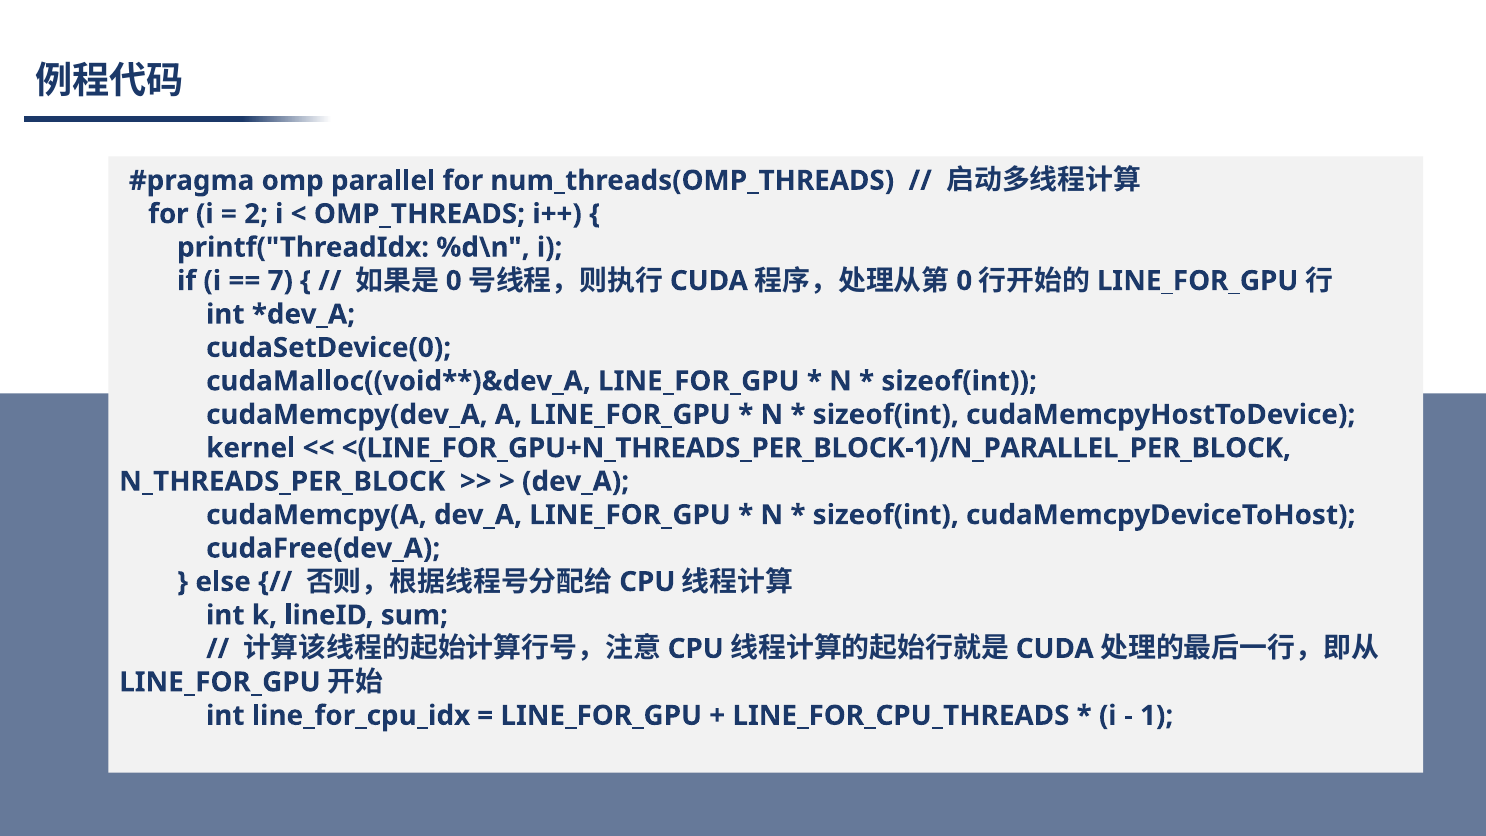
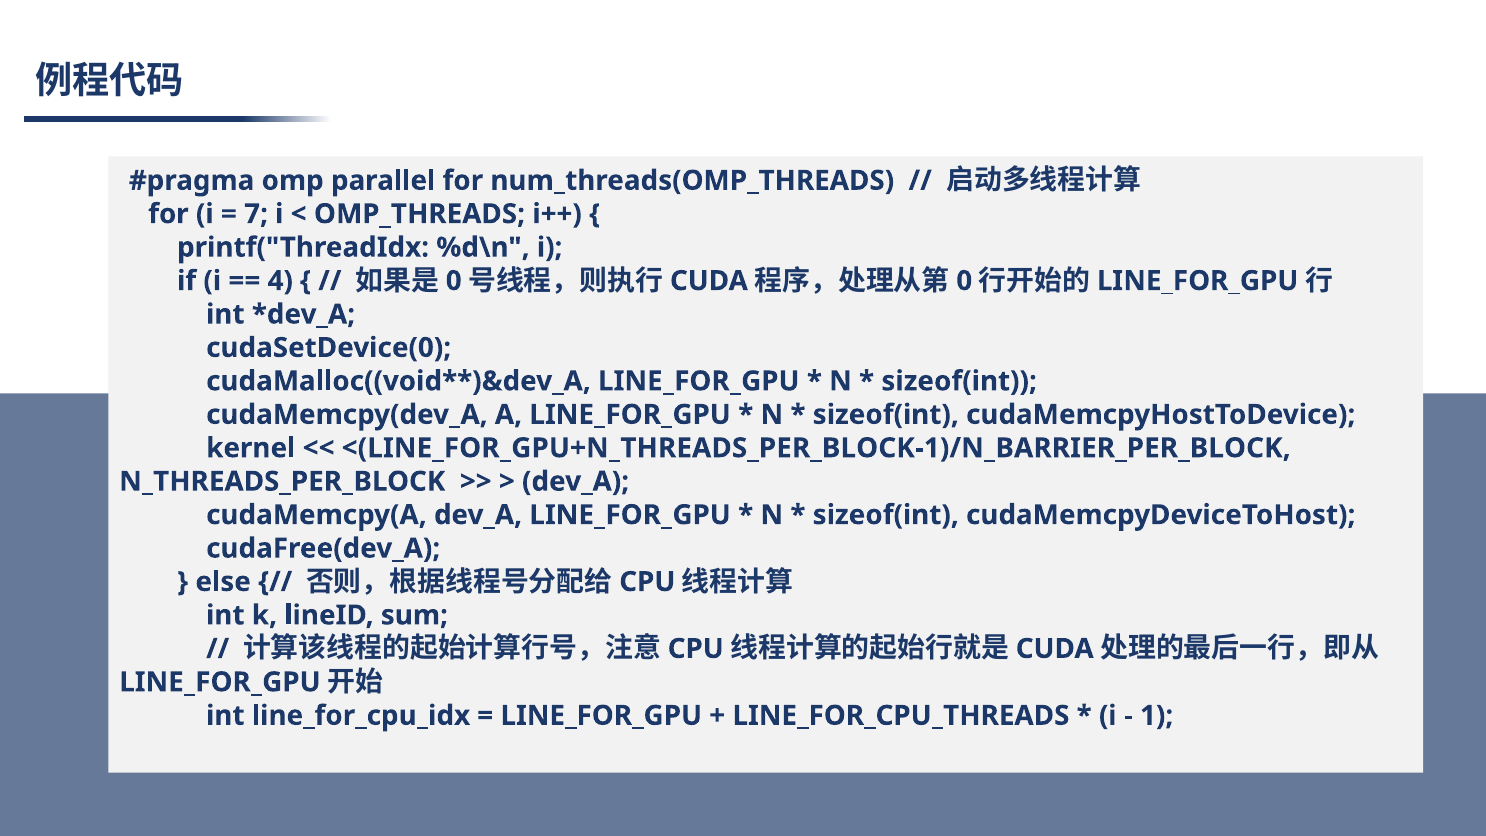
2: 2 -> 7 (256, 214)
7: 7 -> 4 (280, 281)
<(LINE_FOR_GPU+N_THREADS_PER_BLOCK-1)/N_PARALLEL_PER_BLOCK: <(LINE_FOR_GPU+N_THREADS_PER_BLOCK-1)/N_PARALLEL_PER_BLOCK -> <(LINE_FOR_GPU+N_THREADS_PER_BLOCK-1)/N_BARRIER_PER_BLOCK (816, 448)
